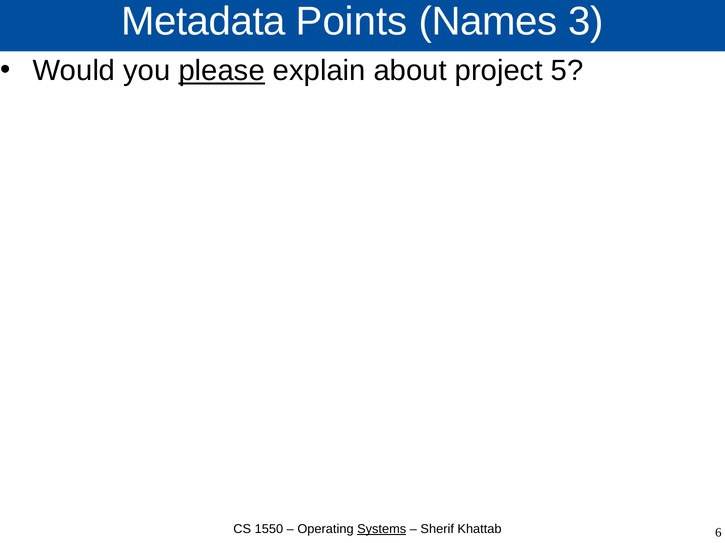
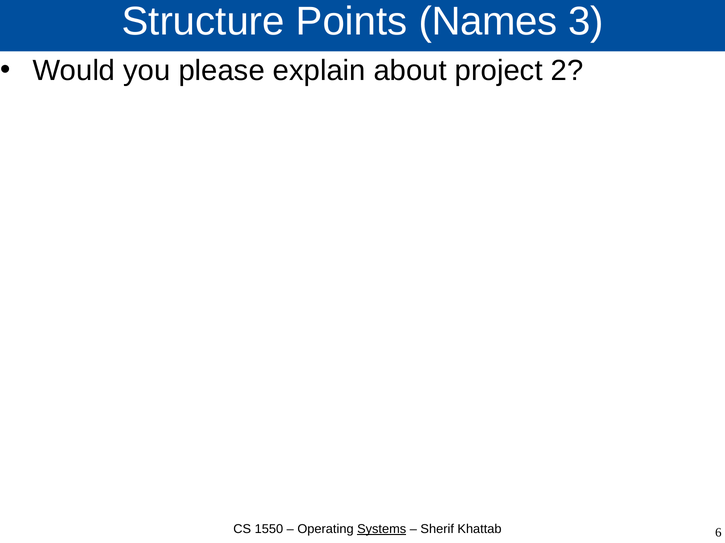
Metadata: Metadata -> Structure (203, 22)
please underline: present -> none (222, 71)
5: 5 -> 2 (567, 71)
